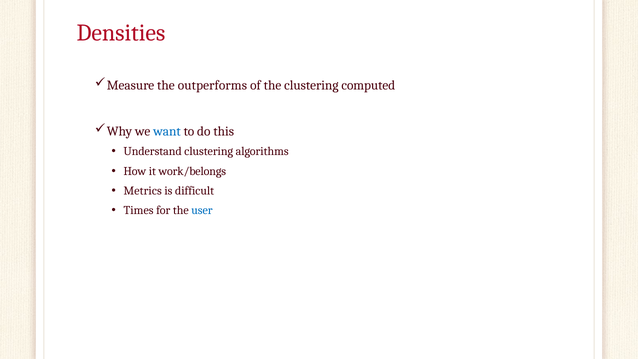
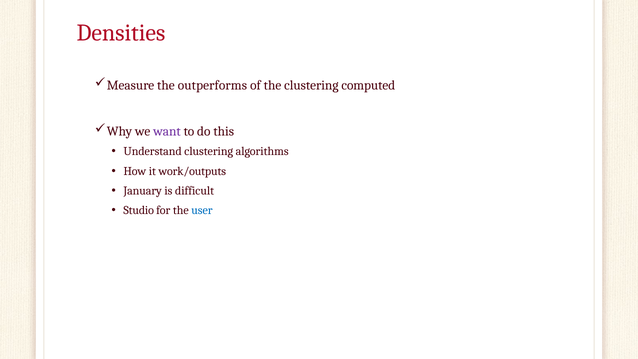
want colour: blue -> purple (167, 131)
work/belongs: work/belongs -> work/outputs (192, 171)
Metrics: Metrics -> January (143, 191)
Times: Times -> Studio (139, 210)
